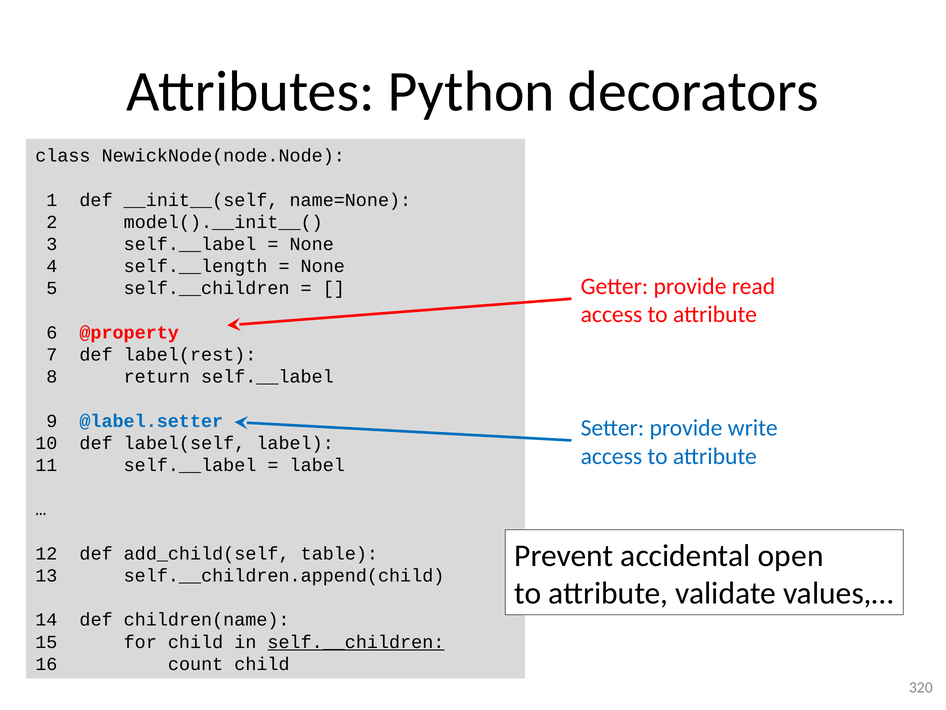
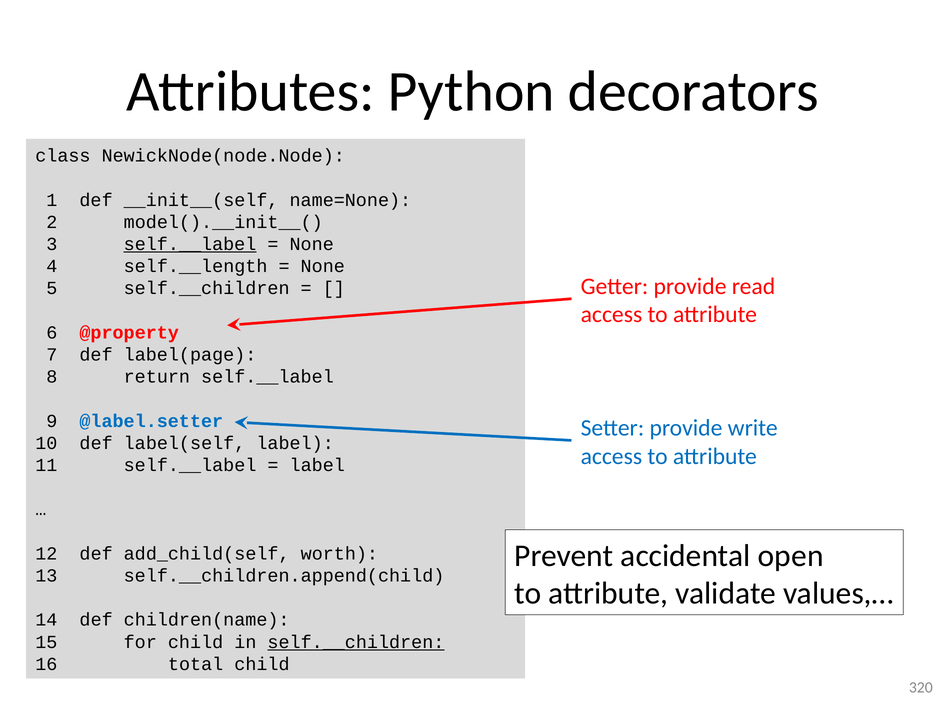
self.__label underline: none -> present (190, 244)
label(rest: label(rest -> label(page (190, 354)
table: table -> worth (339, 553)
count: count -> total (196, 664)
